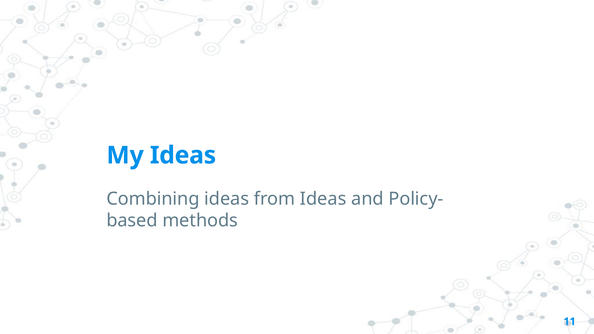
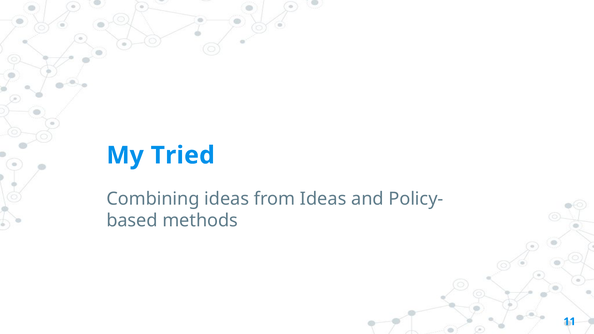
My Ideas: Ideas -> Tried (183, 155)
